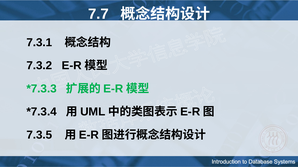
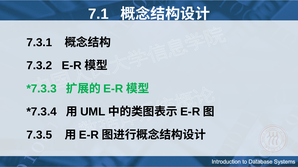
7.7: 7.7 -> 7.1 (98, 14)
